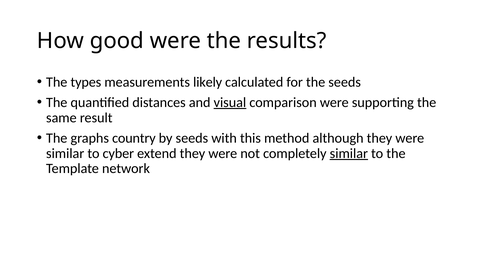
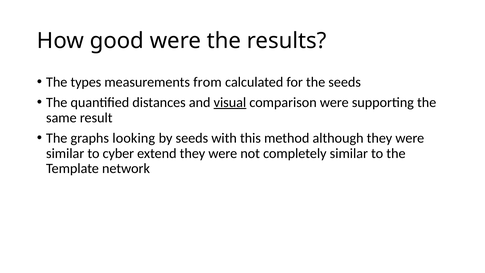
likely: likely -> from (207, 82)
country: country -> looking (134, 138)
similar underline: present -> none (349, 153)
